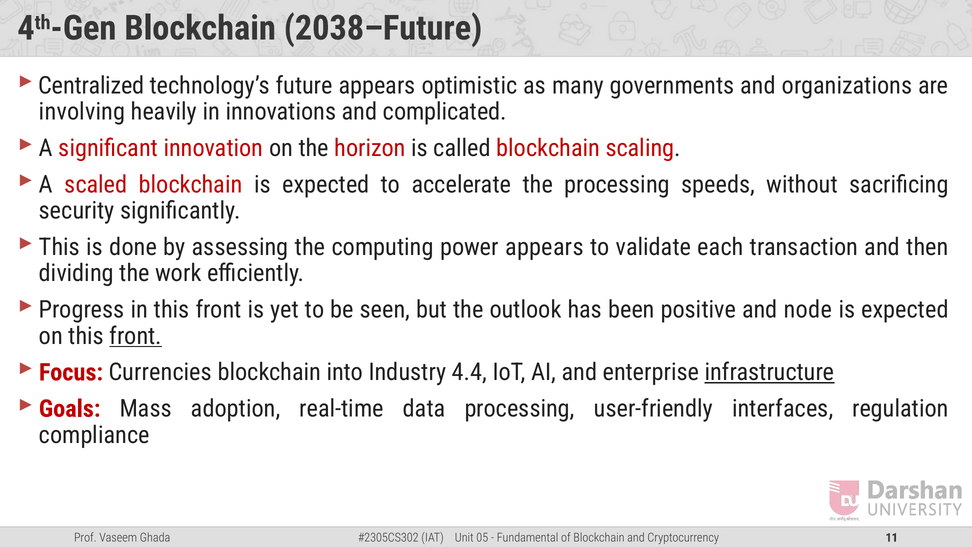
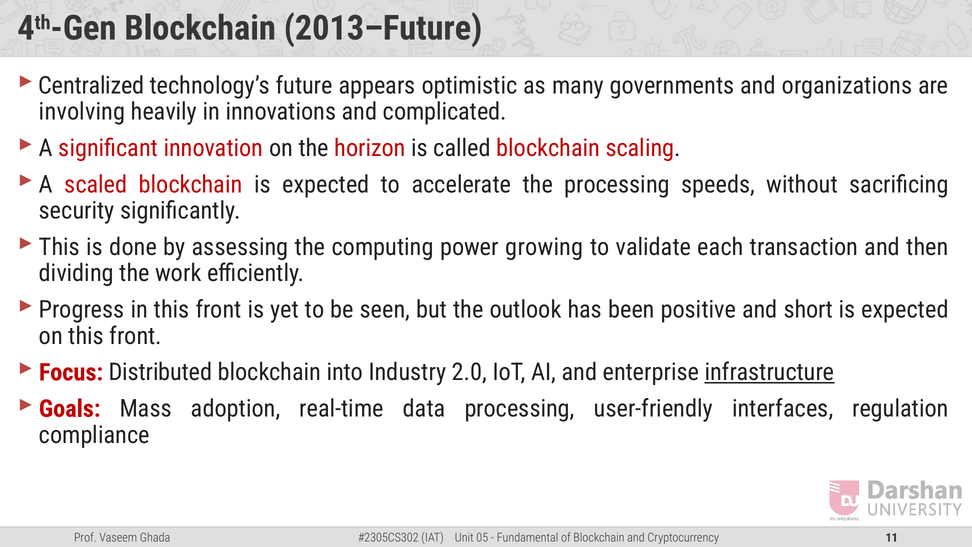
2038–Future: 2038–Future -> 2013–Future (383, 28)
power appears: appears -> growing (544, 247)
node: node -> short (808, 310)
front underline: present -> none (136, 336)
Currencies: Currencies -> Distributed (160, 372)
4.4: 4.4 -> 2.0 (469, 372)
